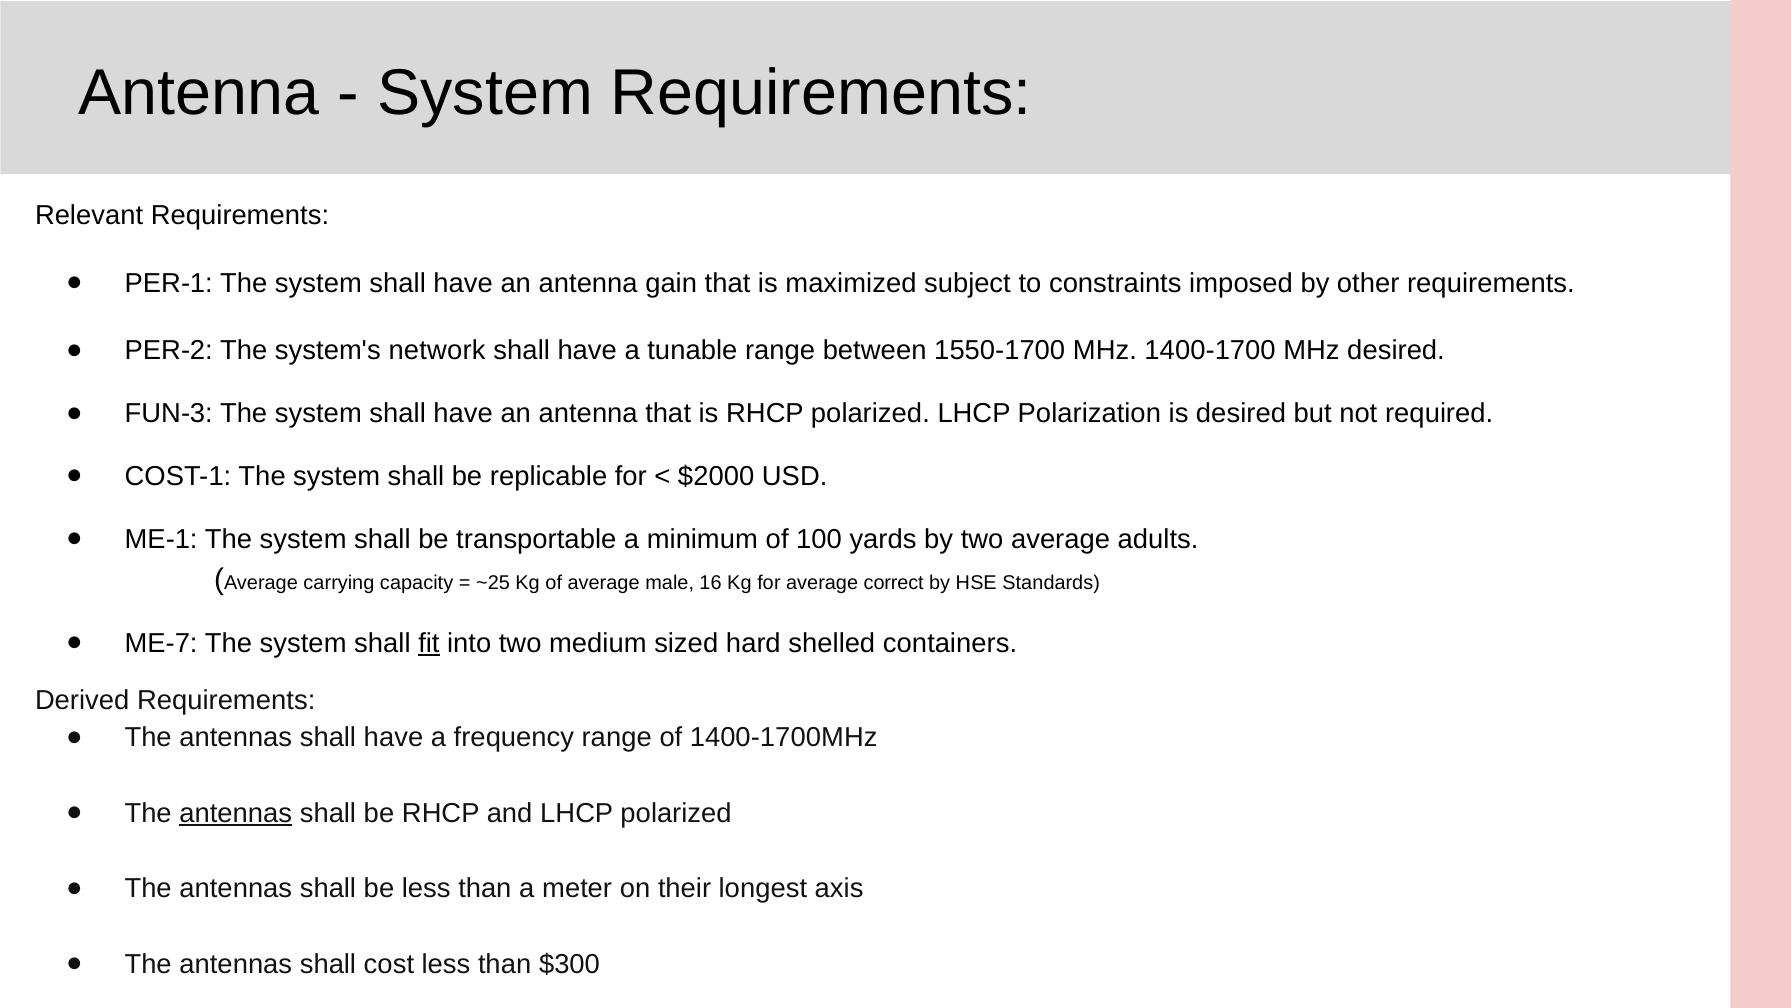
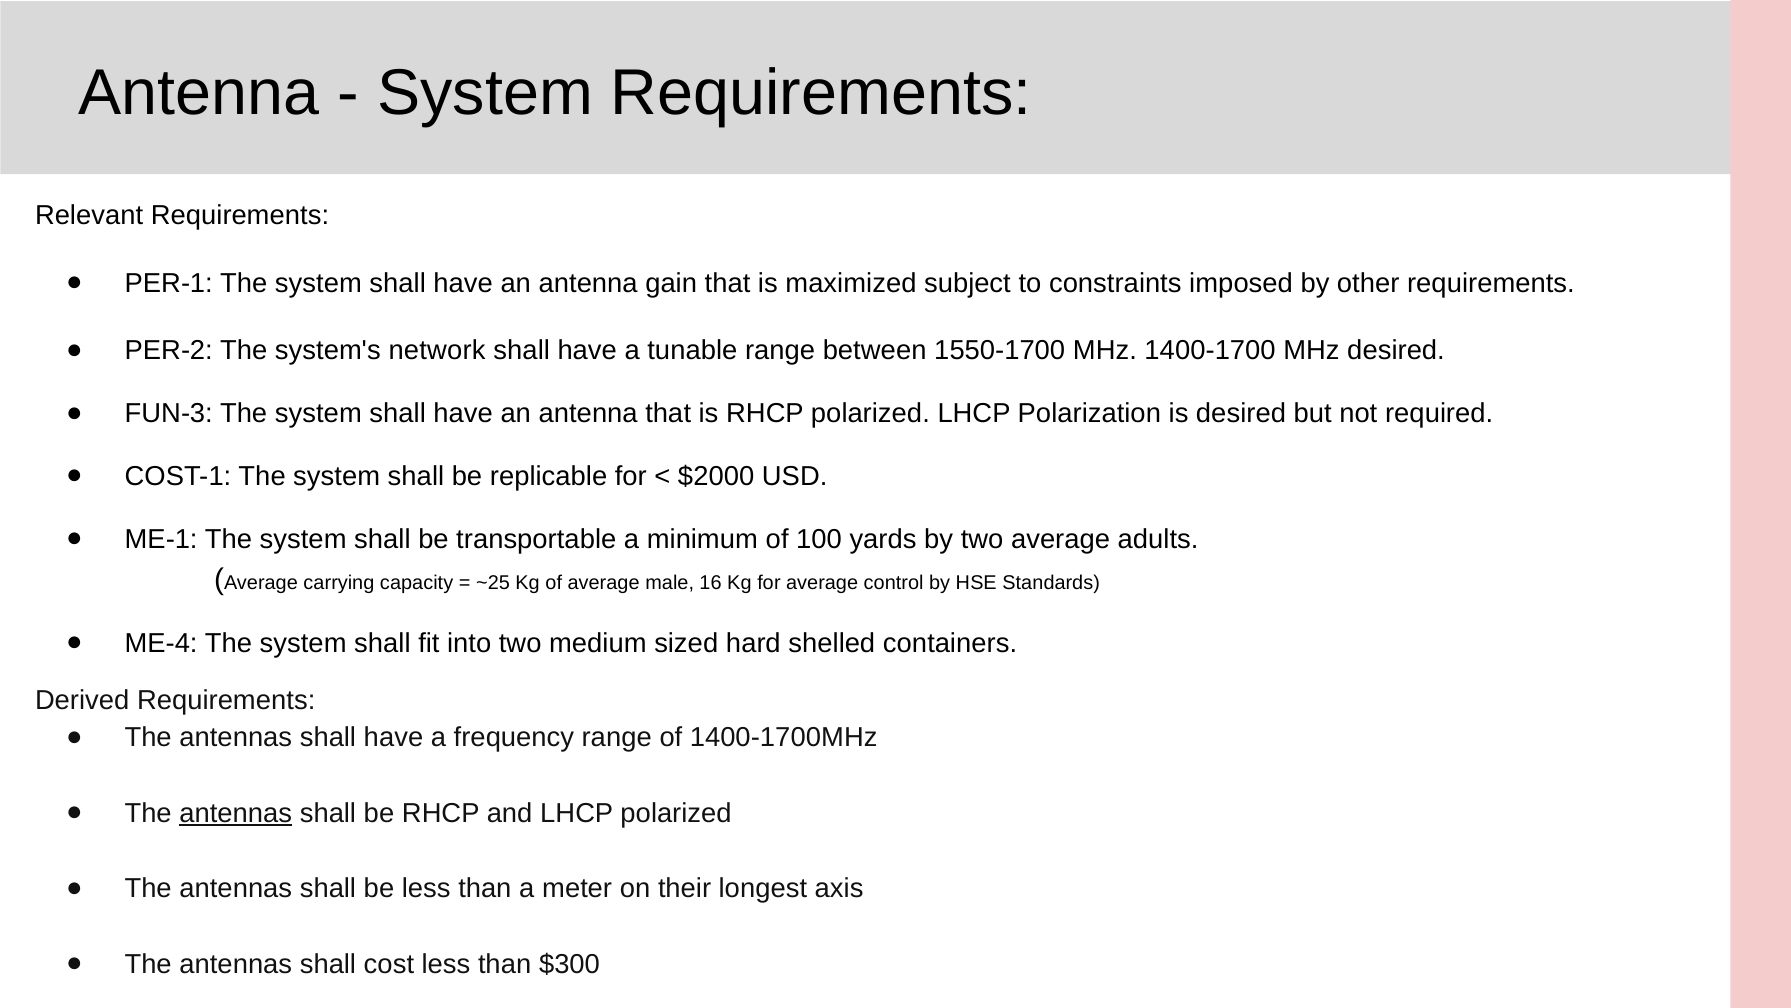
correct: correct -> control (894, 582)
ME-7: ME-7 -> ME-4 (161, 643)
fit underline: present -> none (429, 643)
